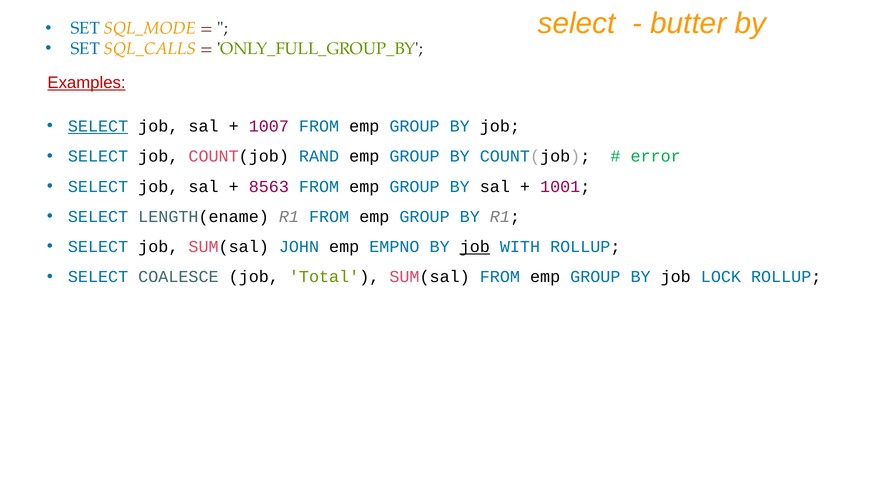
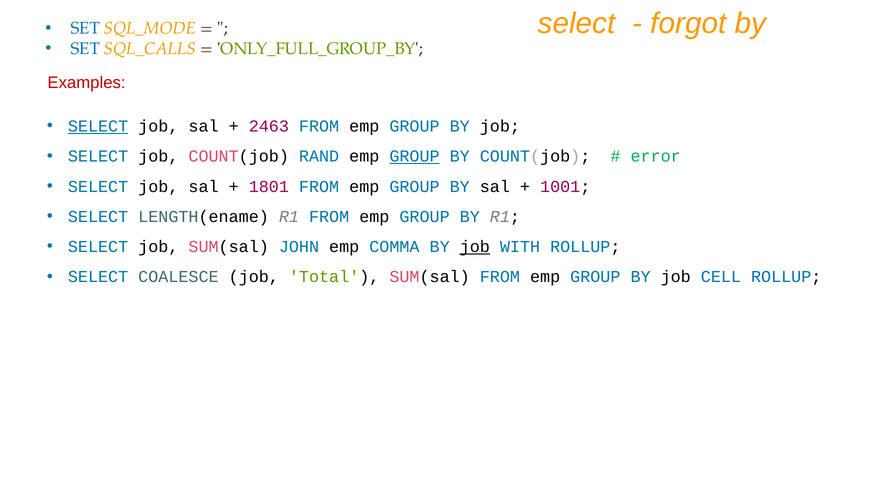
butter: butter -> forgot (688, 23)
Examples underline: present -> none (87, 83)
1007: 1007 -> 2463 (269, 126)
GROUP underline: none -> present (415, 157)
8563: 8563 -> 1801 (269, 187)
EMPNO: EMPNO -> COMMA (394, 247)
LOCK: LOCK -> CELL (721, 277)
